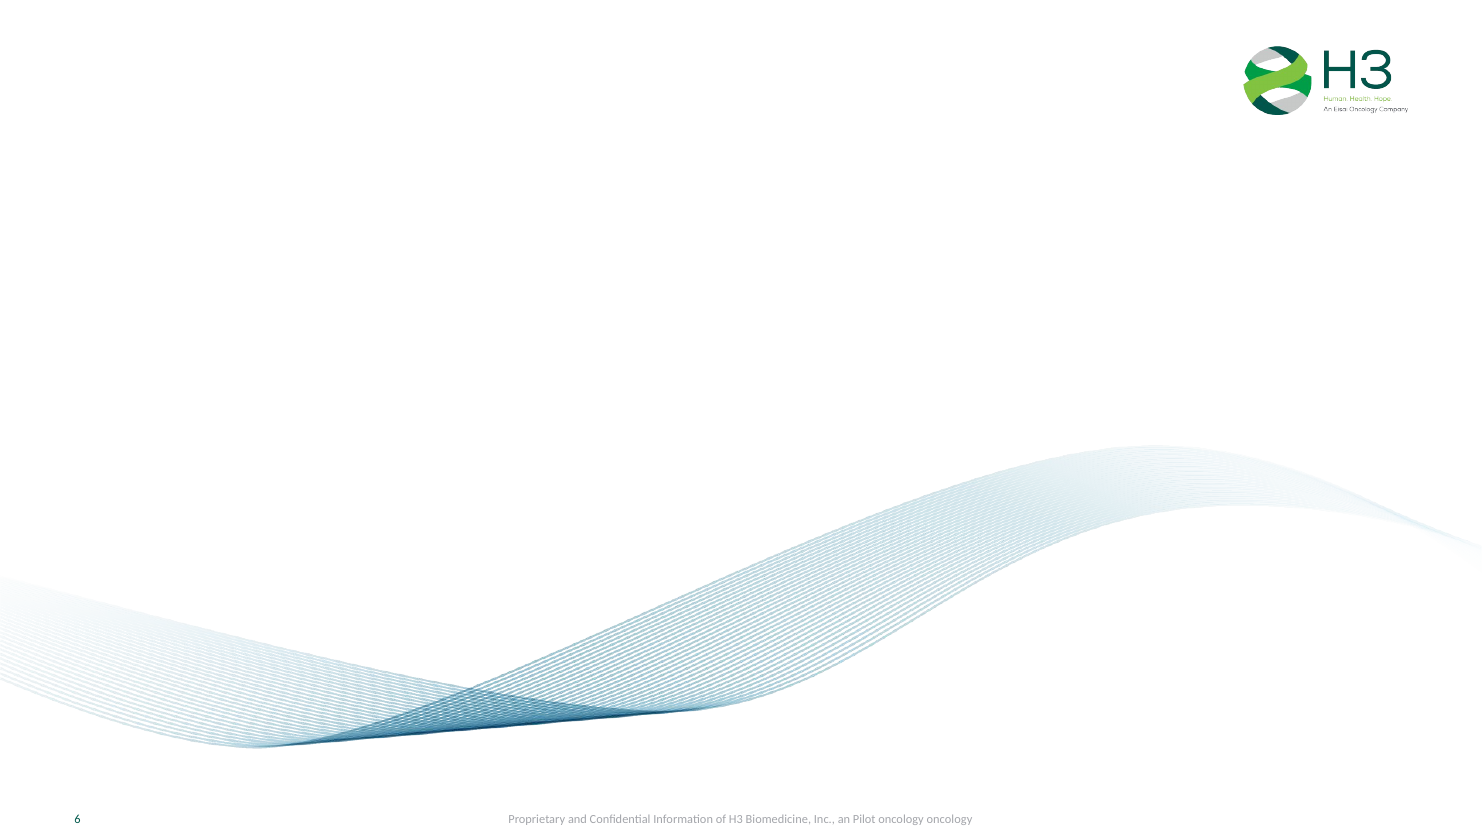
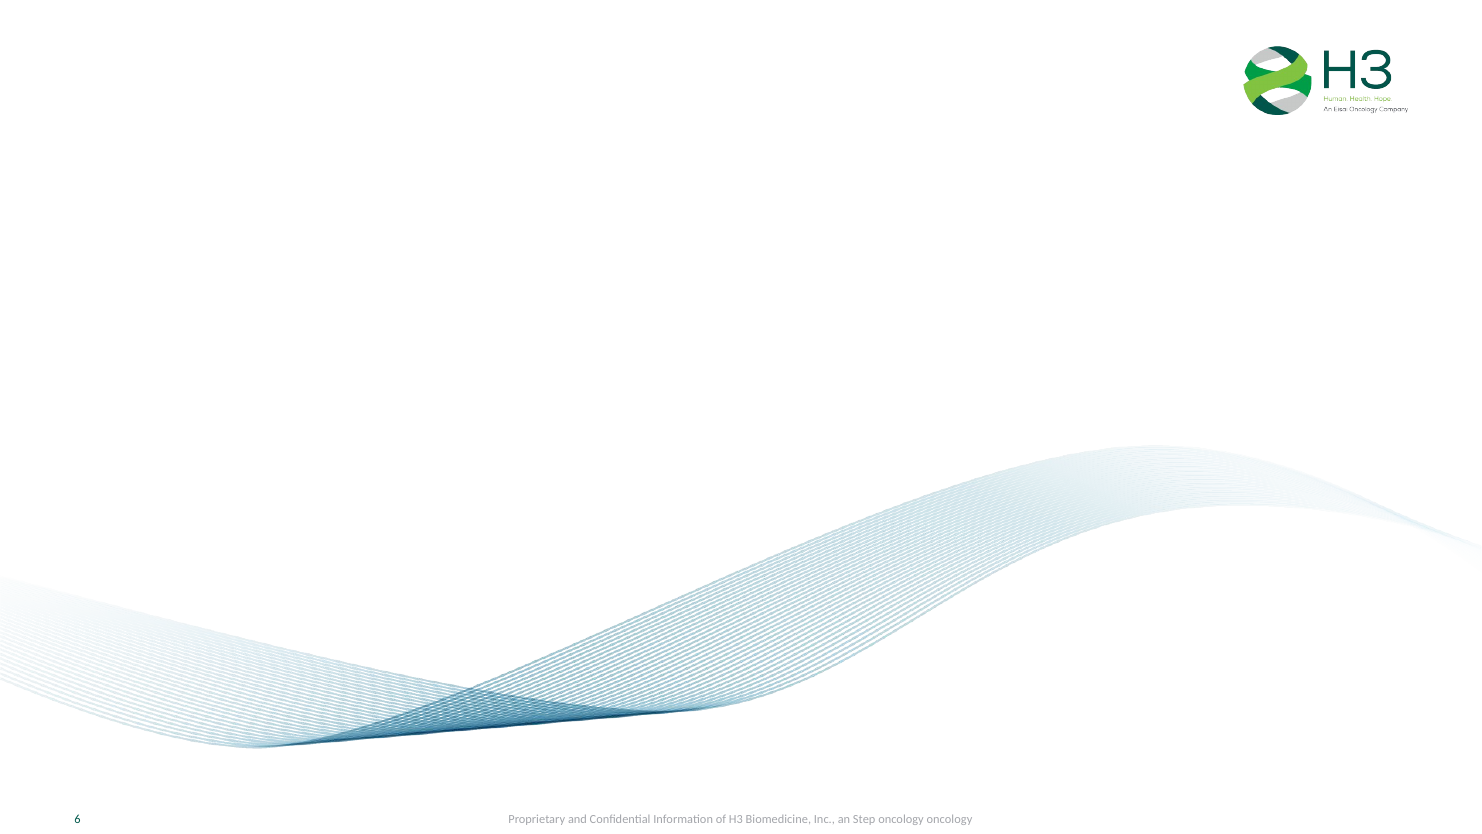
Pilot: Pilot -> Step (864, 819)
